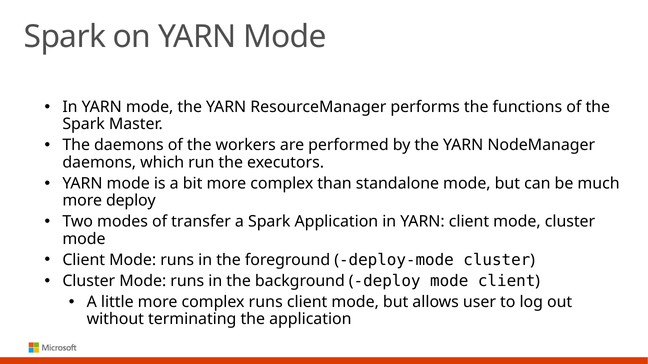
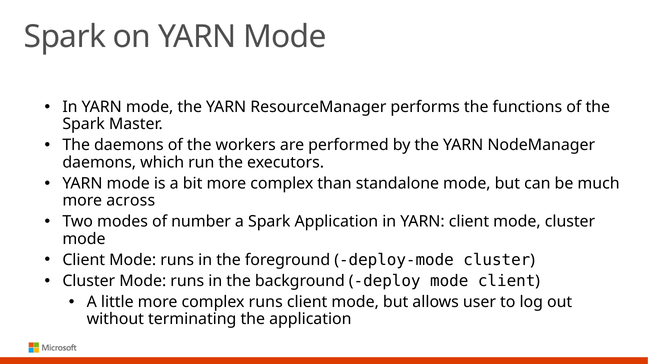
more deploy: deploy -> across (131, 201)
transfer: transfer -> number (201, 222)
